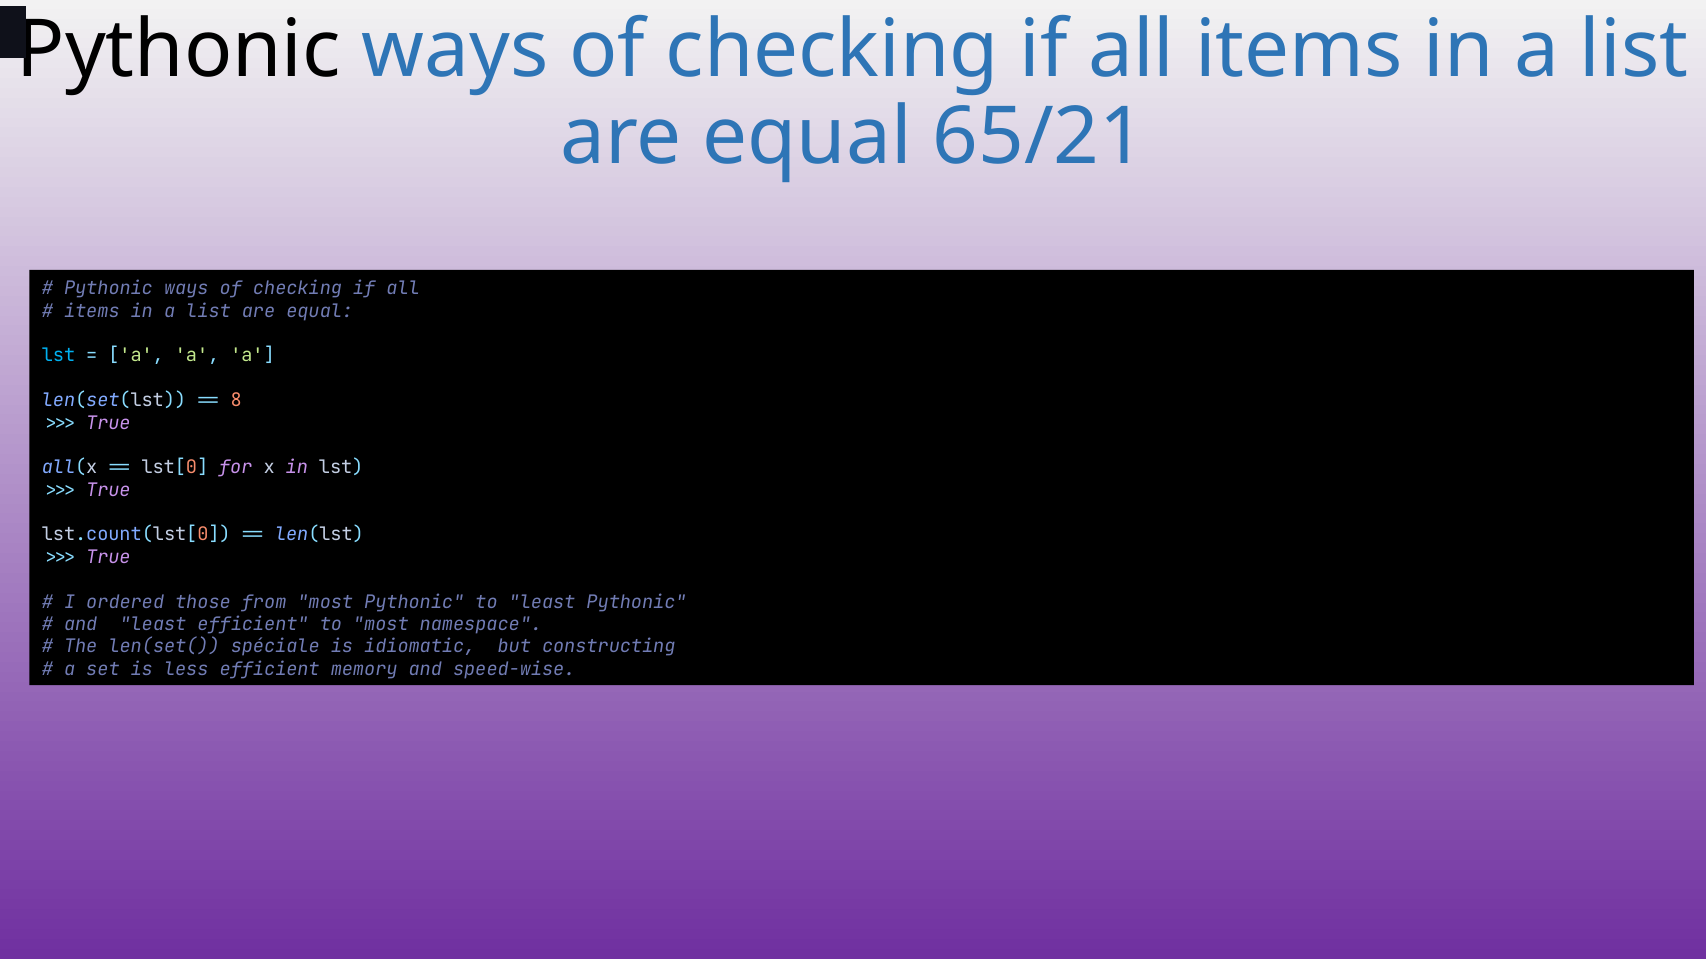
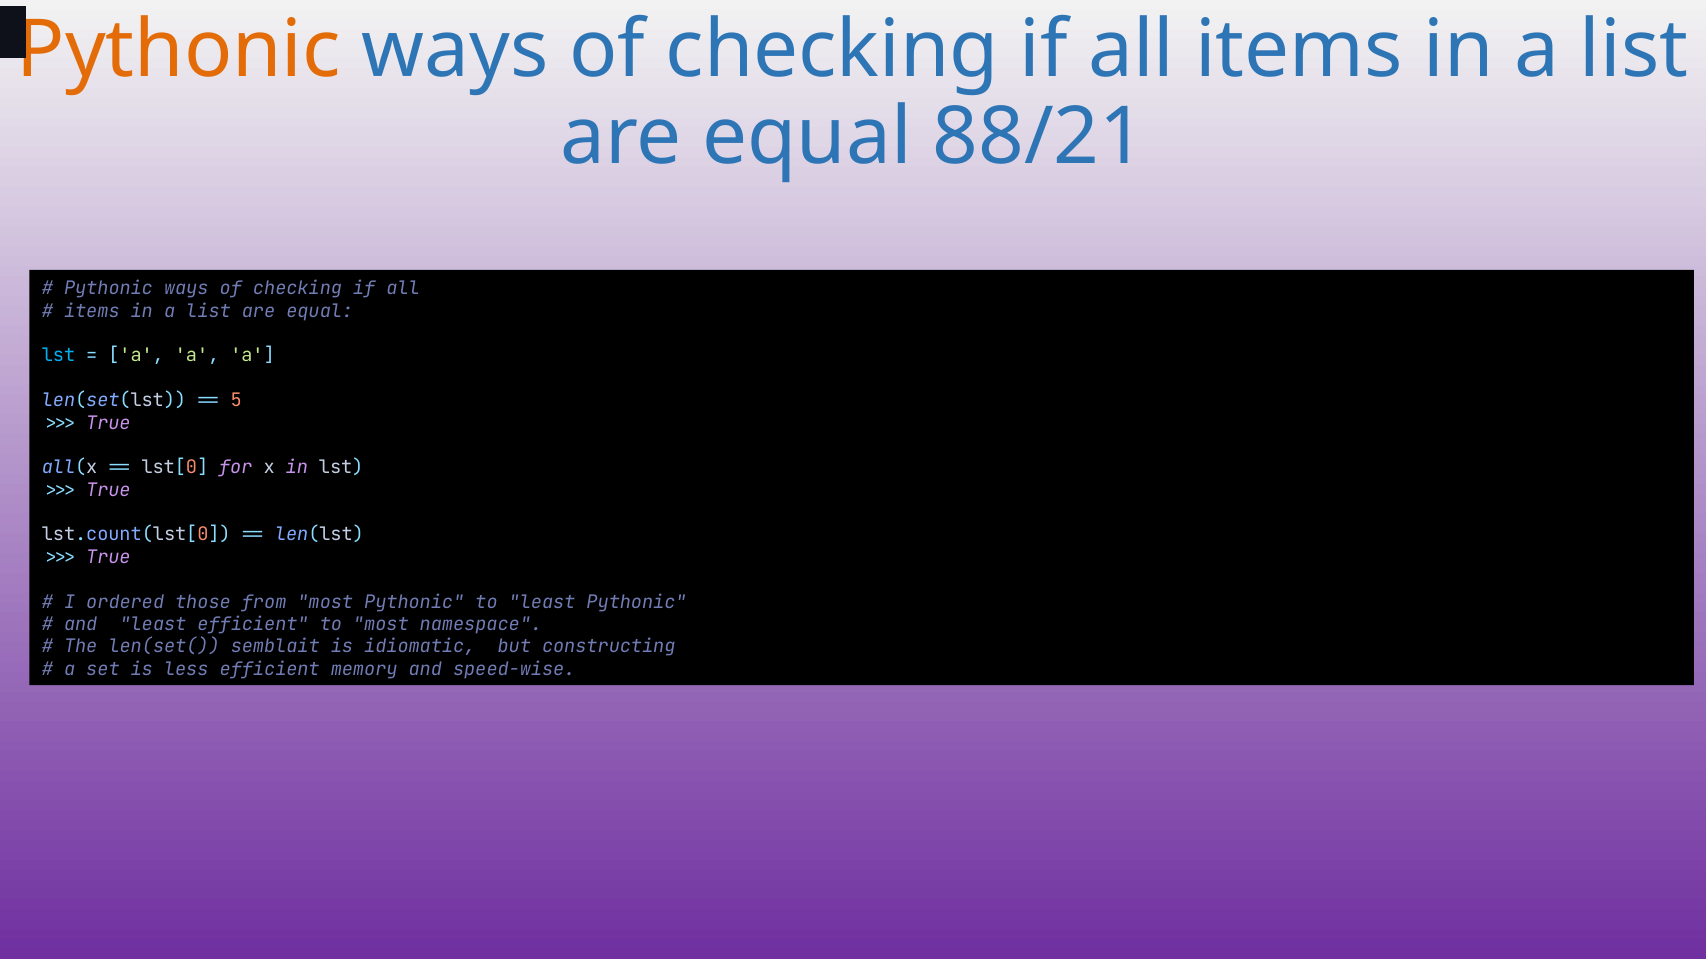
Pythonic colour: black -> orange (179, 50)
65/21: 65/21 -> 88/21 (1039, 137)
8: 8 -> 5 (236, 400)
spéciale: spéciale -> semblait (275, 646)
